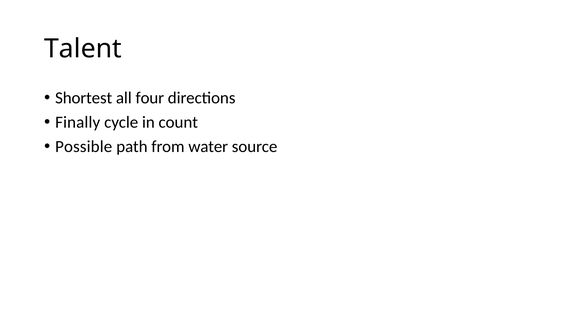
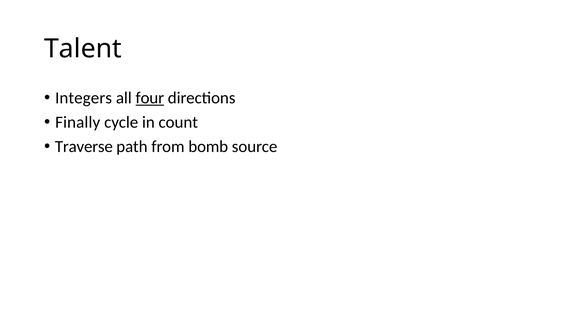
Shortest: Shortest -> Integers (84, 98)
four underline: none -> present (150, 98)
Possible: Possible -> Traverse (84, 147)
water: water -> bomb (208, 147)
